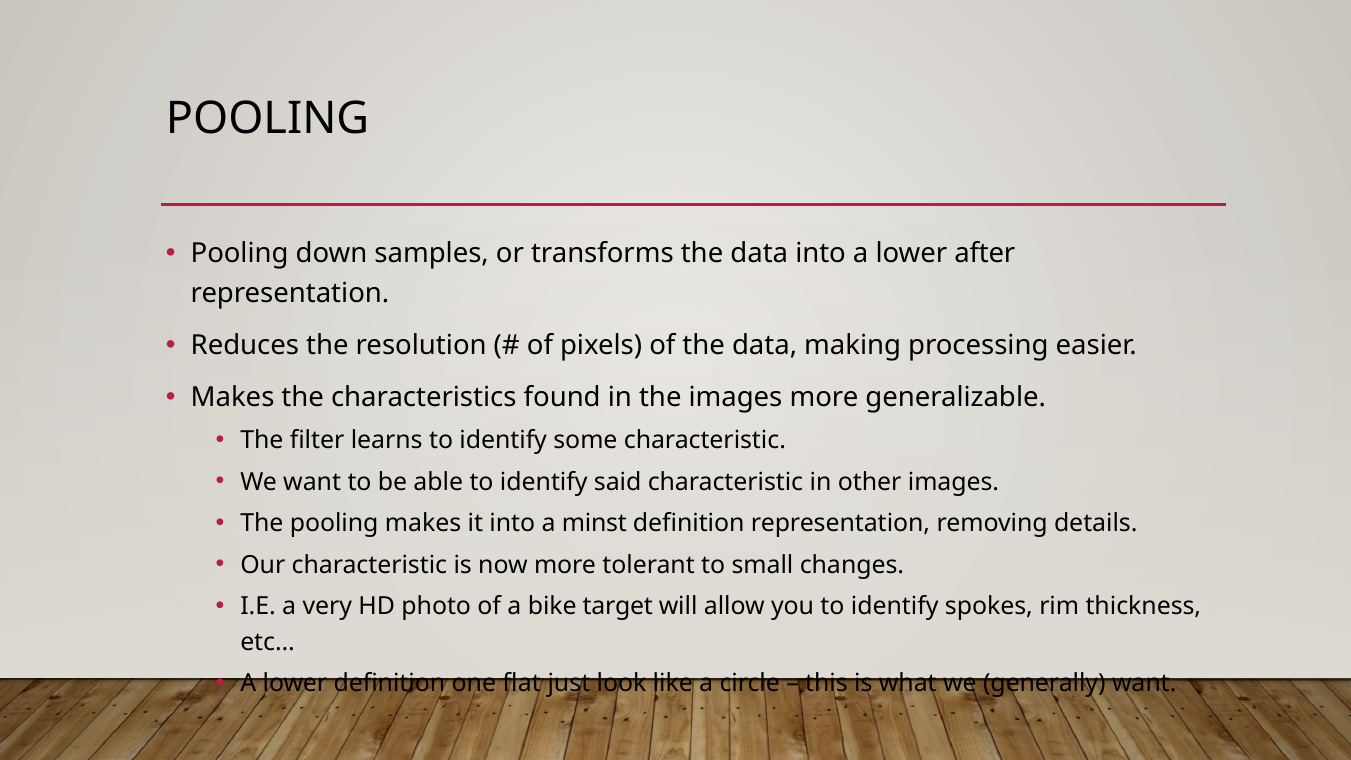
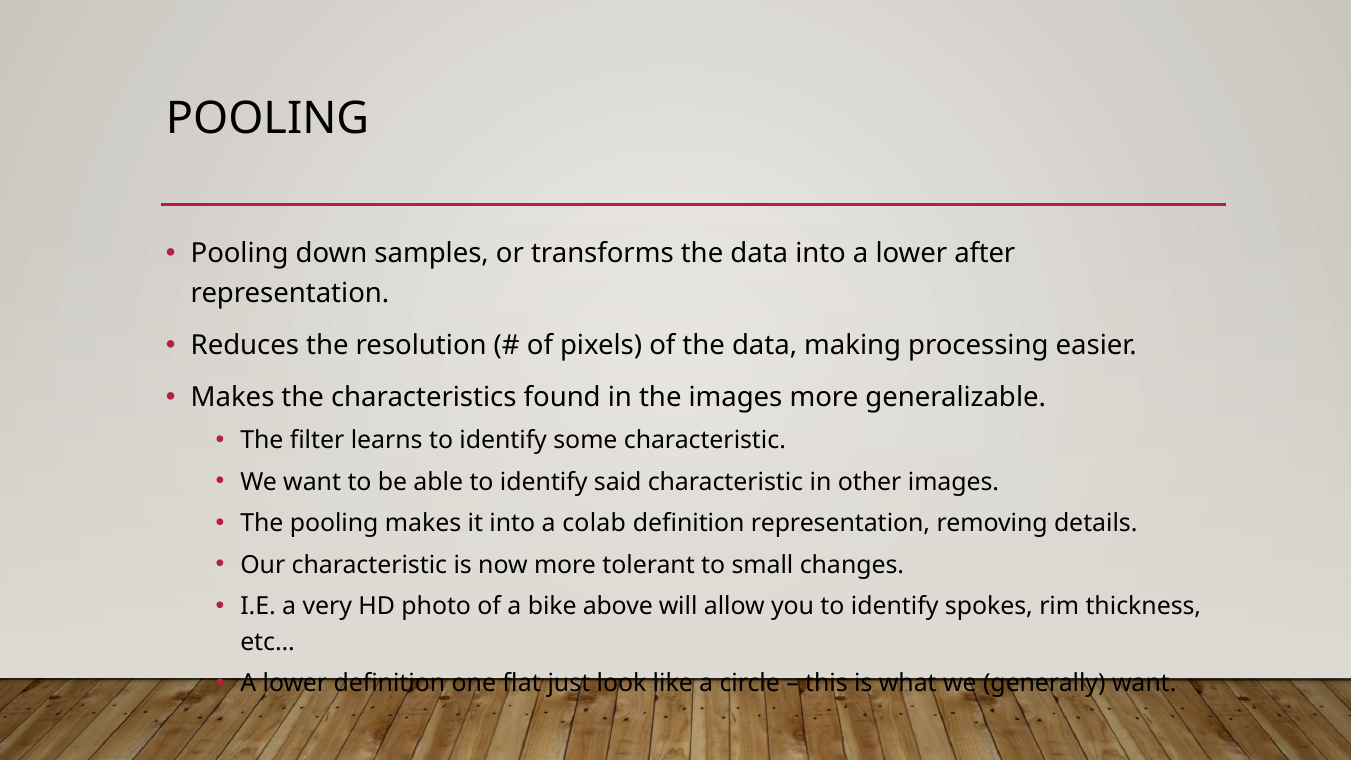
minst: minst -> colab (594, 523)
target: target -> above (618, 606)
